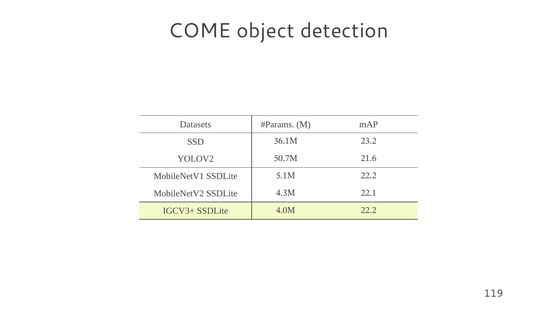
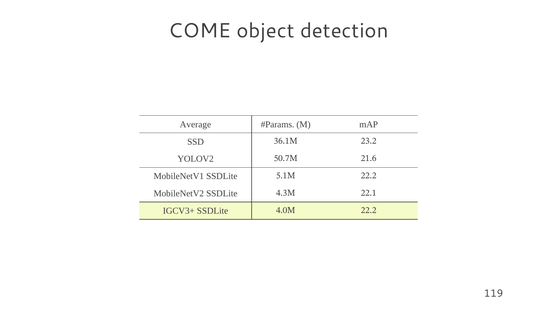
Datasets: Datasets -> Average (195, 125)
